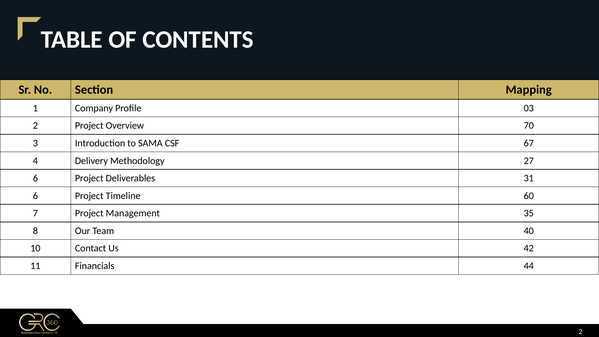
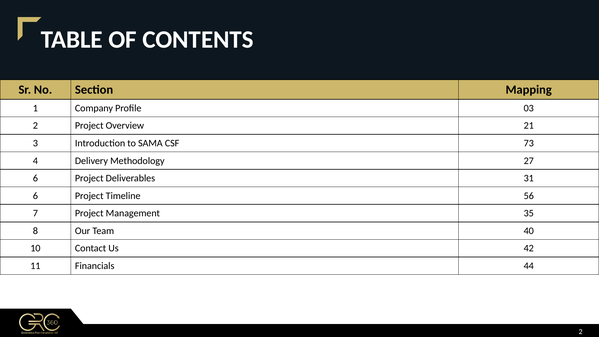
70: 70 -> 21 (529, 126)
67: 67 -> 73 (529, 143)
60: 60 -> 56 (529, 196)
